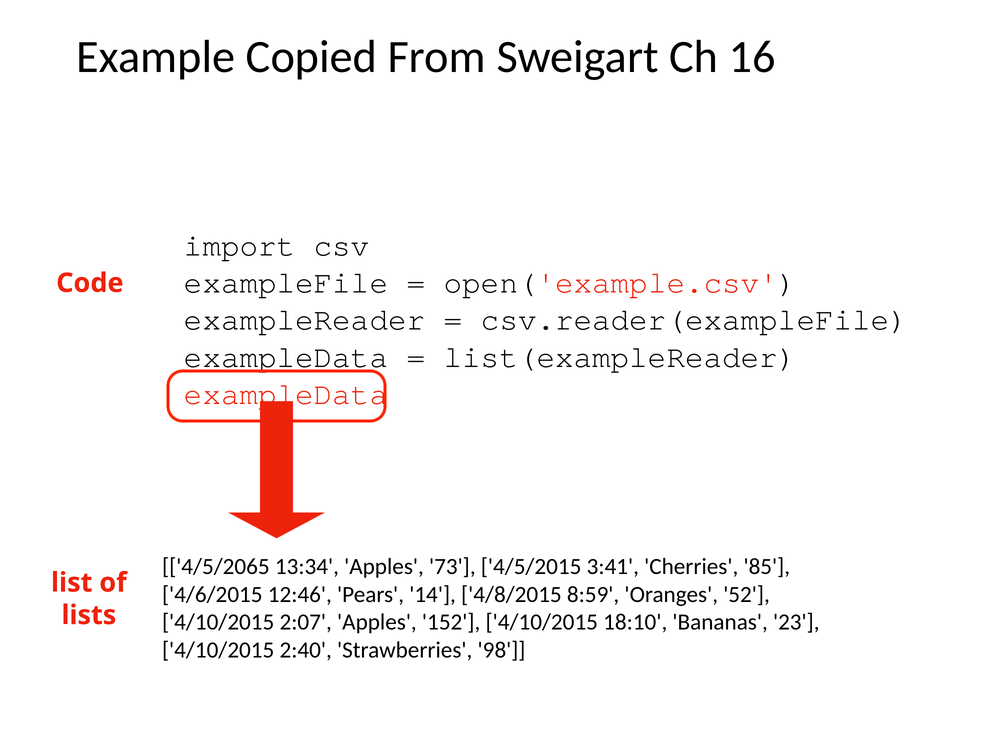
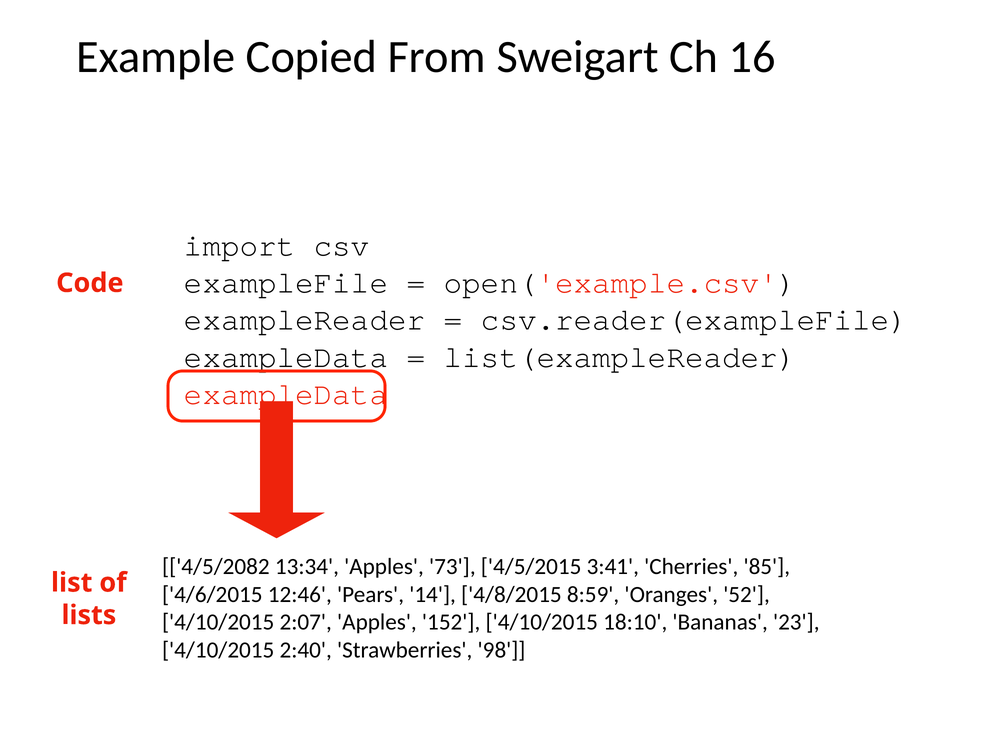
4/5/2065: 4/5/2065 -> 4/5/2082 (216, 566)
